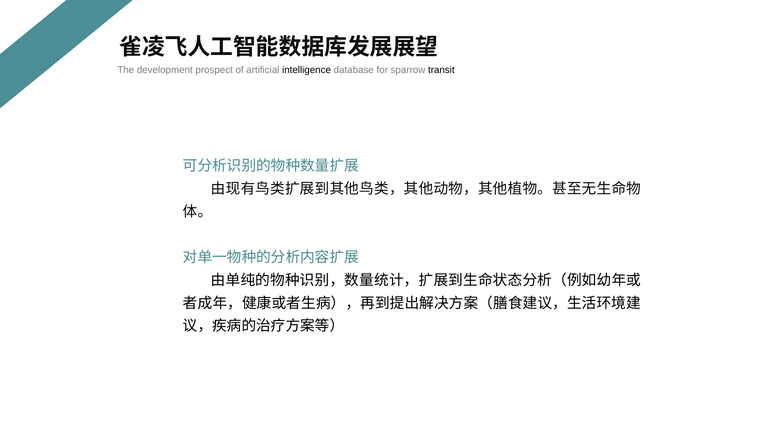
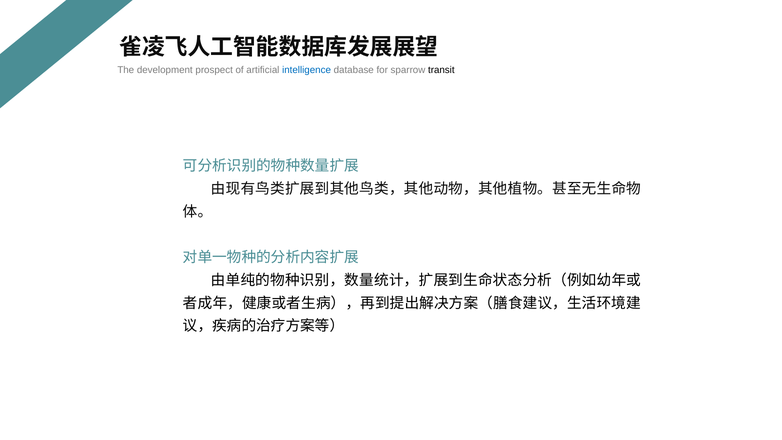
intelligence colour: black -> blue (307, 70)
